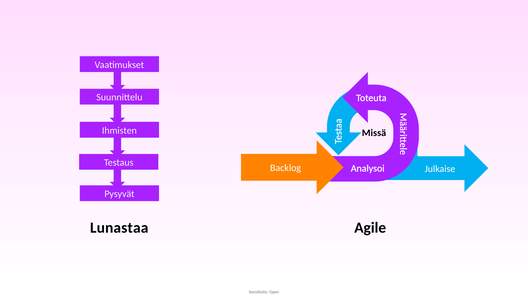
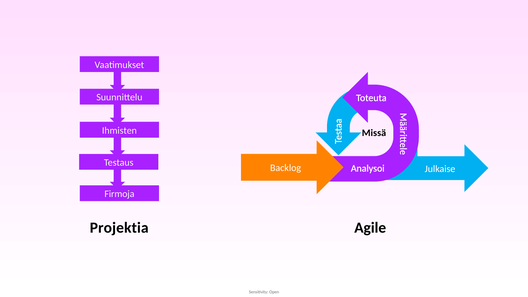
Pysyvät: Pysyvät -> Firmoja (119, 194)
Lunastaa: Lunastaa -> Projektia (119, 228)
